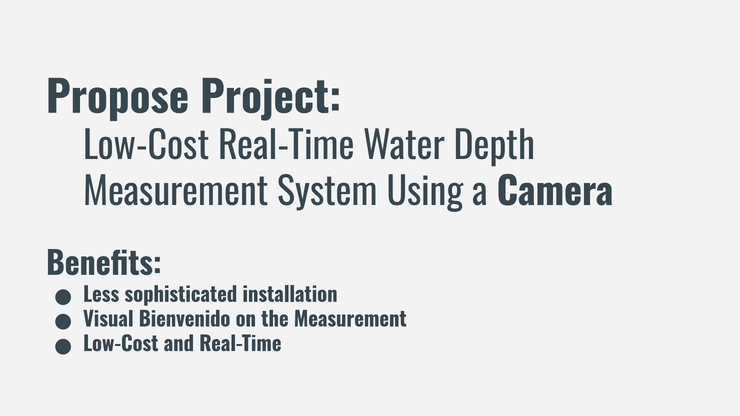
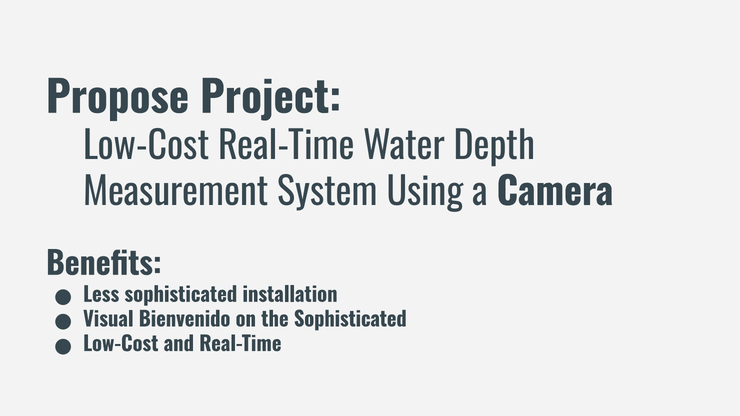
the Measurement: Measurement -> Sophisticated (350, 320)
